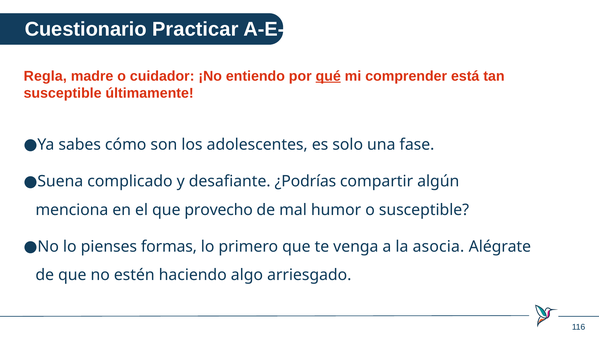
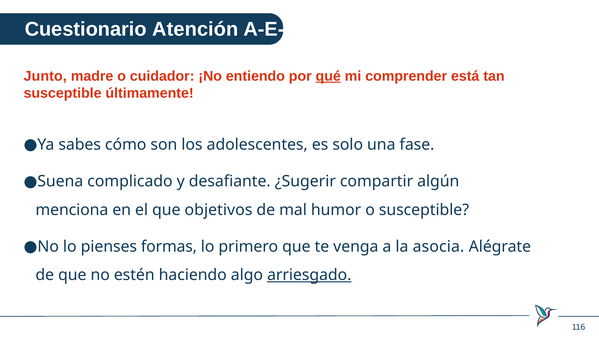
Practicar: Practicar -> Atención (195, 29)
Regla: Regla -> Junto (45, 76)
¿Podrías: ¿Podrías -> ¿Sugerir (305, 181)
provecho: provecho -> objetivos (218, 210)
arriesgado underline: none -> present (309, 275)
